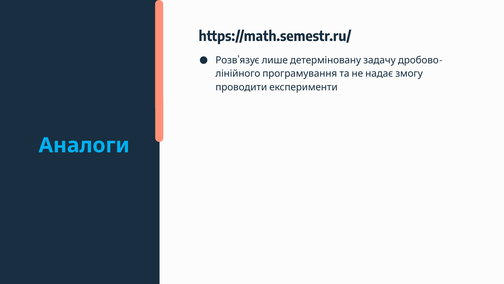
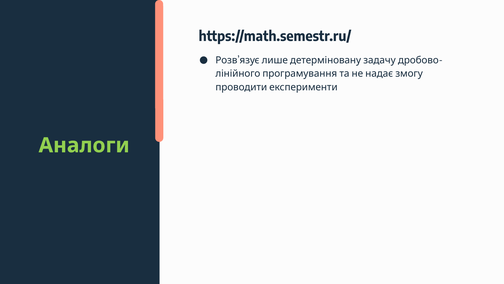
Аналоги colour: light blue -> light green (84, 145)
